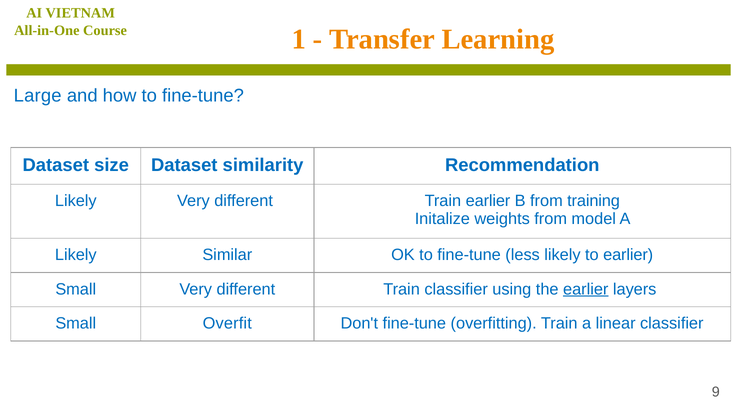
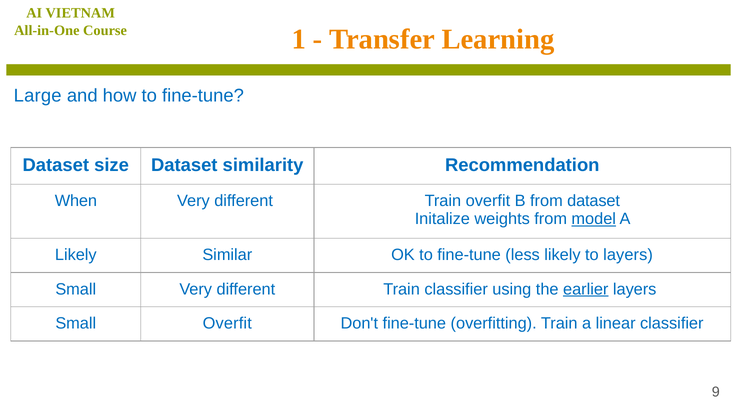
Likely: Likely -> When (76, 201)
Train earlier: earlier -> overfit (488, 201)
from training: training -> dataset (594, 201)
model underline: none -> present (594, 219)
to earlier: earlier -> layers (628, 255)
